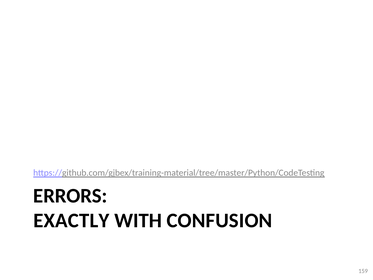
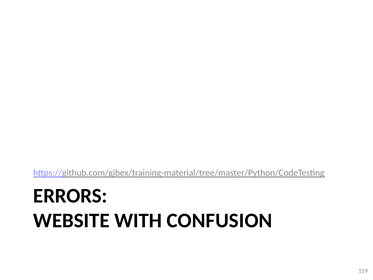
EXACTLY: EXACTLY -> WEBSITE (71, 220)
